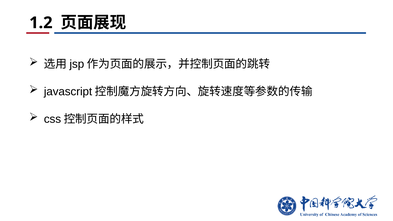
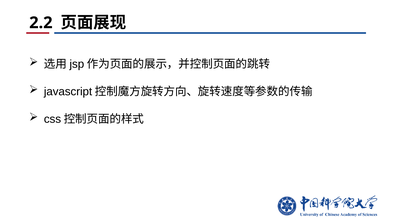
1.2: 1.2 -> 2.2 (41, 23)
